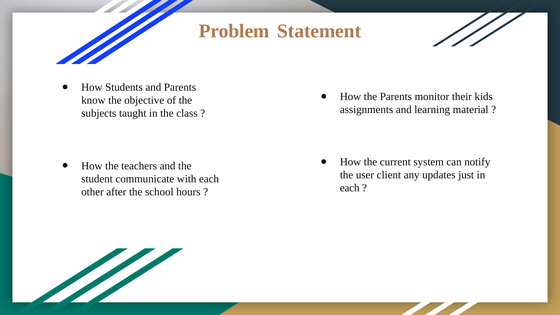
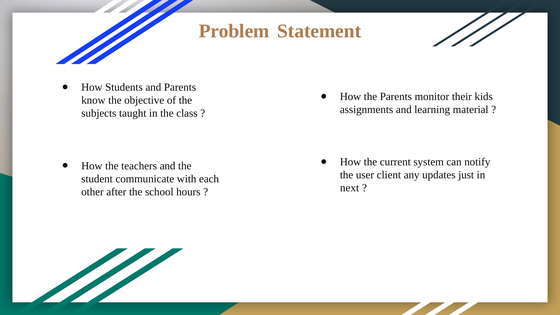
each: each -> next (350, 188)
